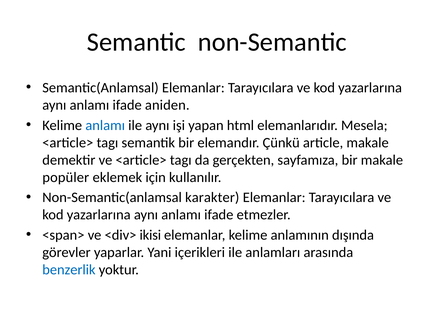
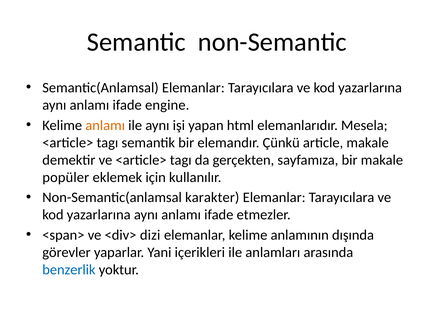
aniden: aniden -> engine (167, 105)
anlamı colour: blue -> orange (105, 125)
ikisi: ikisi -> dizi (150, 235)
